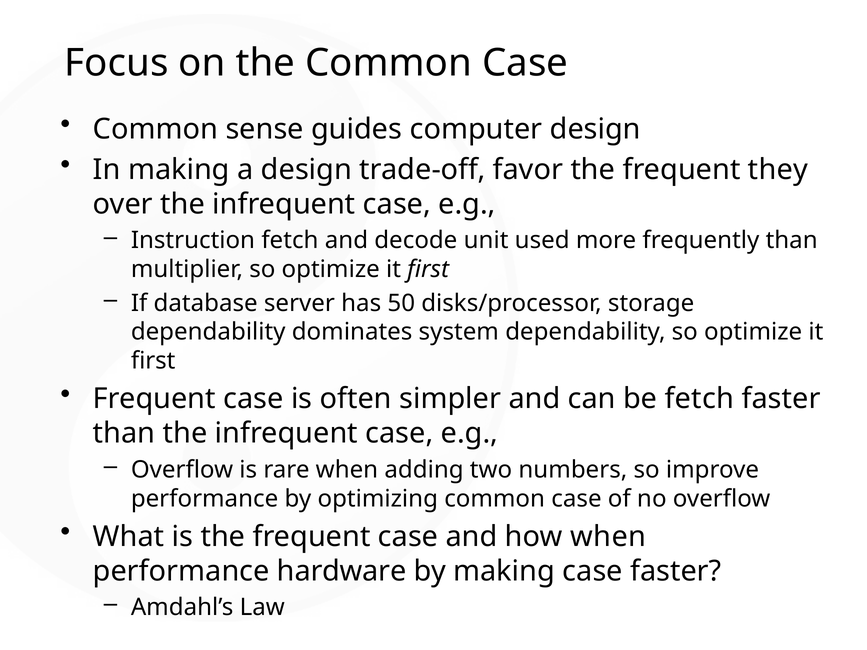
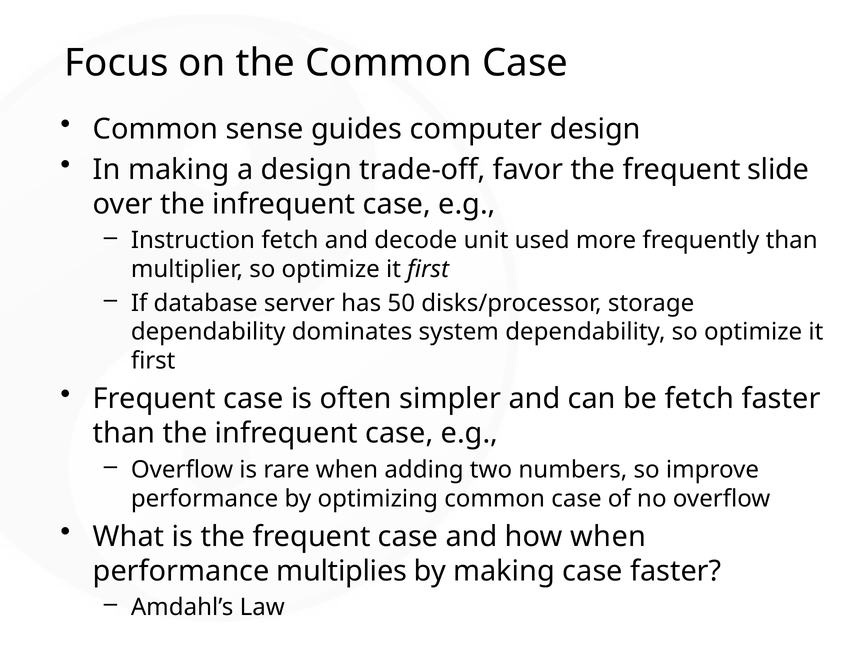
they: they -> slide (778, 170)
hardware: hardware -> multiplies (342, 571)
